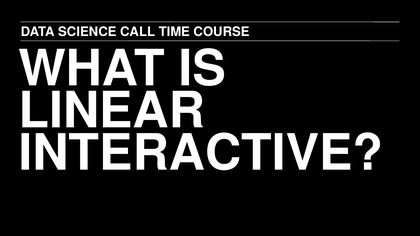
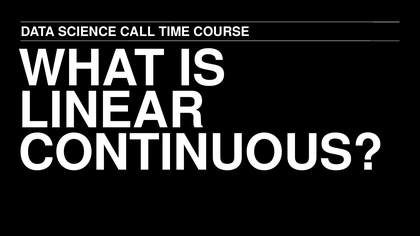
INTERACTIVE: INTERACTIVE -> CONTINUOUS (201, 153)
